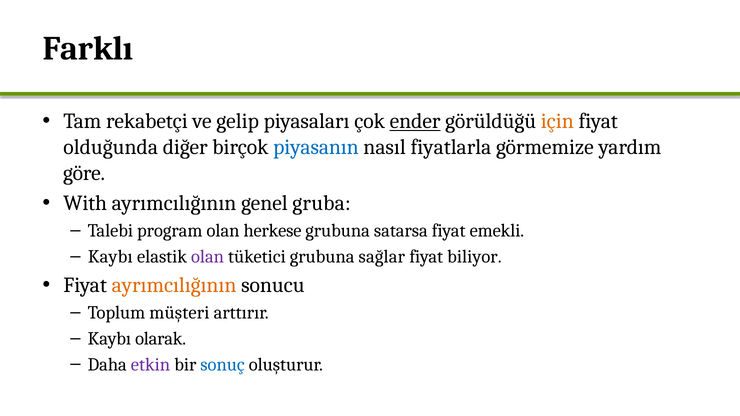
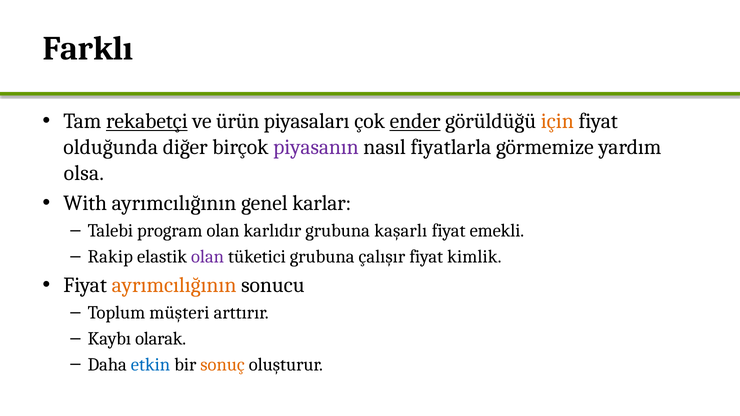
rekabetçi underline: none -> present (147, 121)
gelip: gelip -> ürün (238, 121)
piyasanın colour: blue -> purple (316, 147)
göre: göre -> olsa (84, 173)
gruba: gruba -> karlar (322, 203)
herkese: herkese -> karlıdır (272, 231)
satarsa: satarsa -> kaşarlı (401, 231)
Kaybı: Kaybı -> Rakip (110, 257)
sağlar: sağlar -> çalışır (382, 257)
biliyor: biliyor -> kimlik (474, 257)
etkin colour: purple -> blue (151, 365)
sonuç colour: blue -> orange (223, 365)
